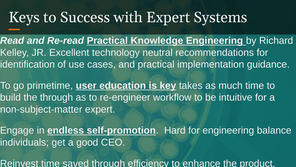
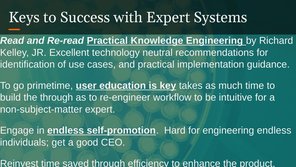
engineering balance: balance -> endless (274, 130)
